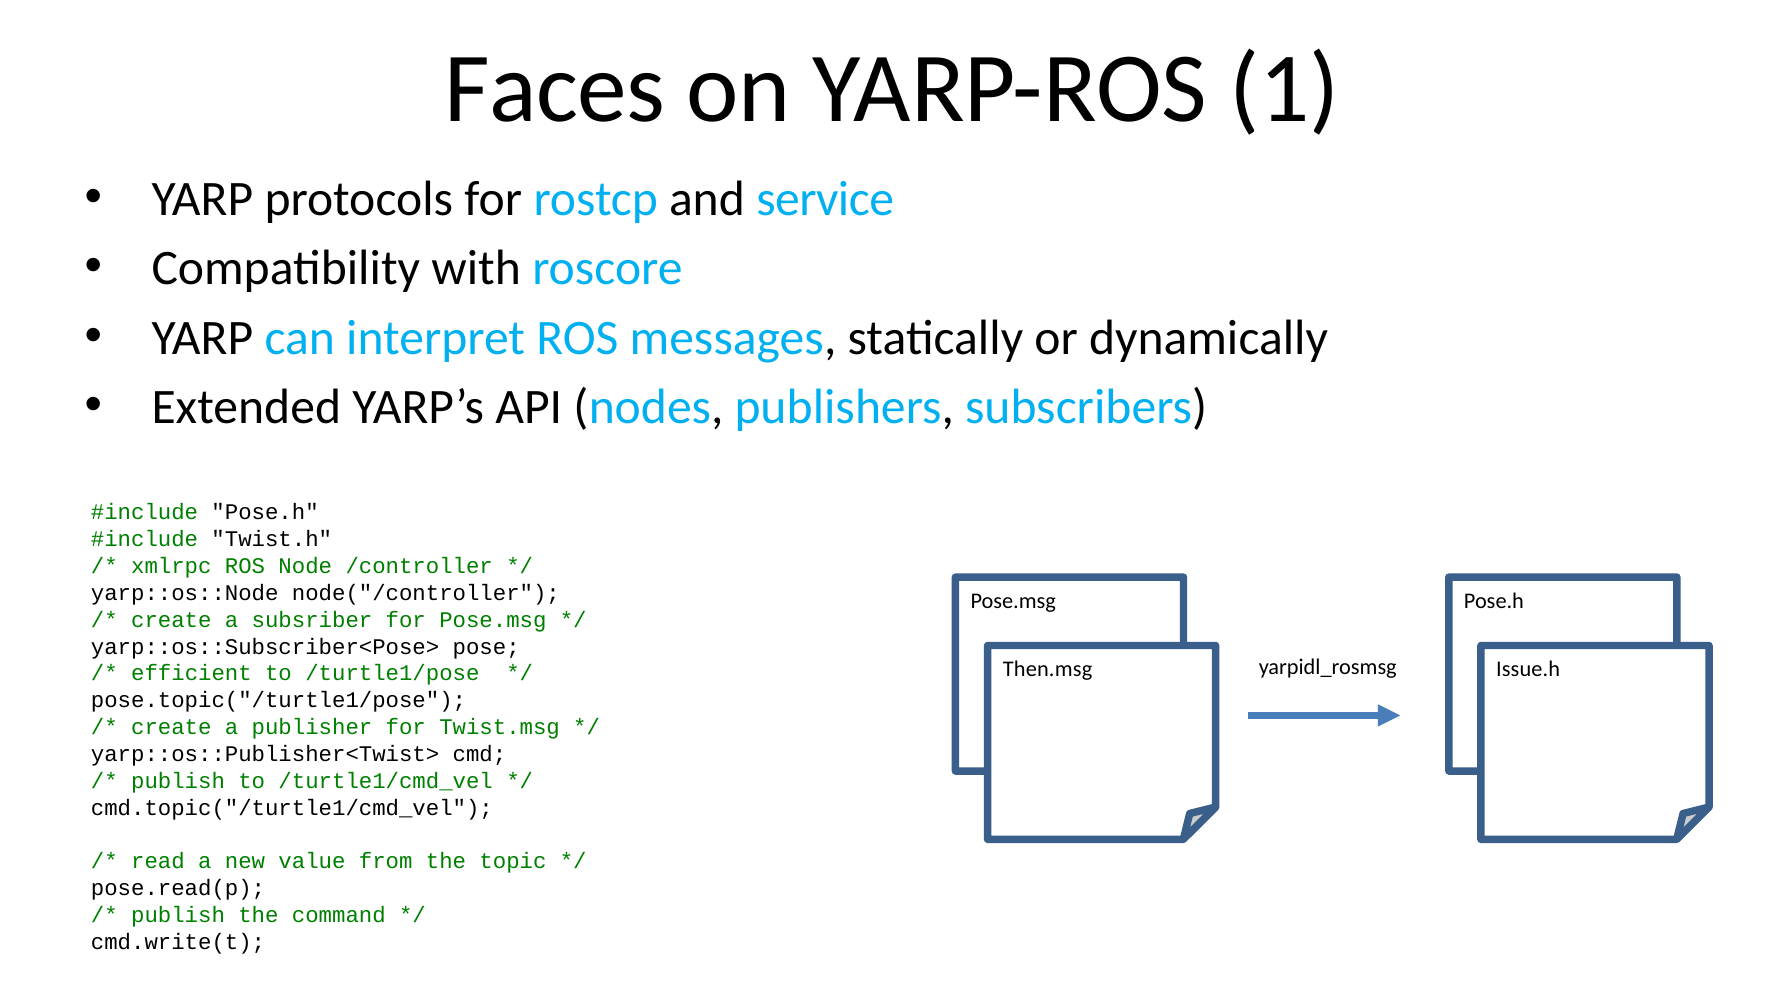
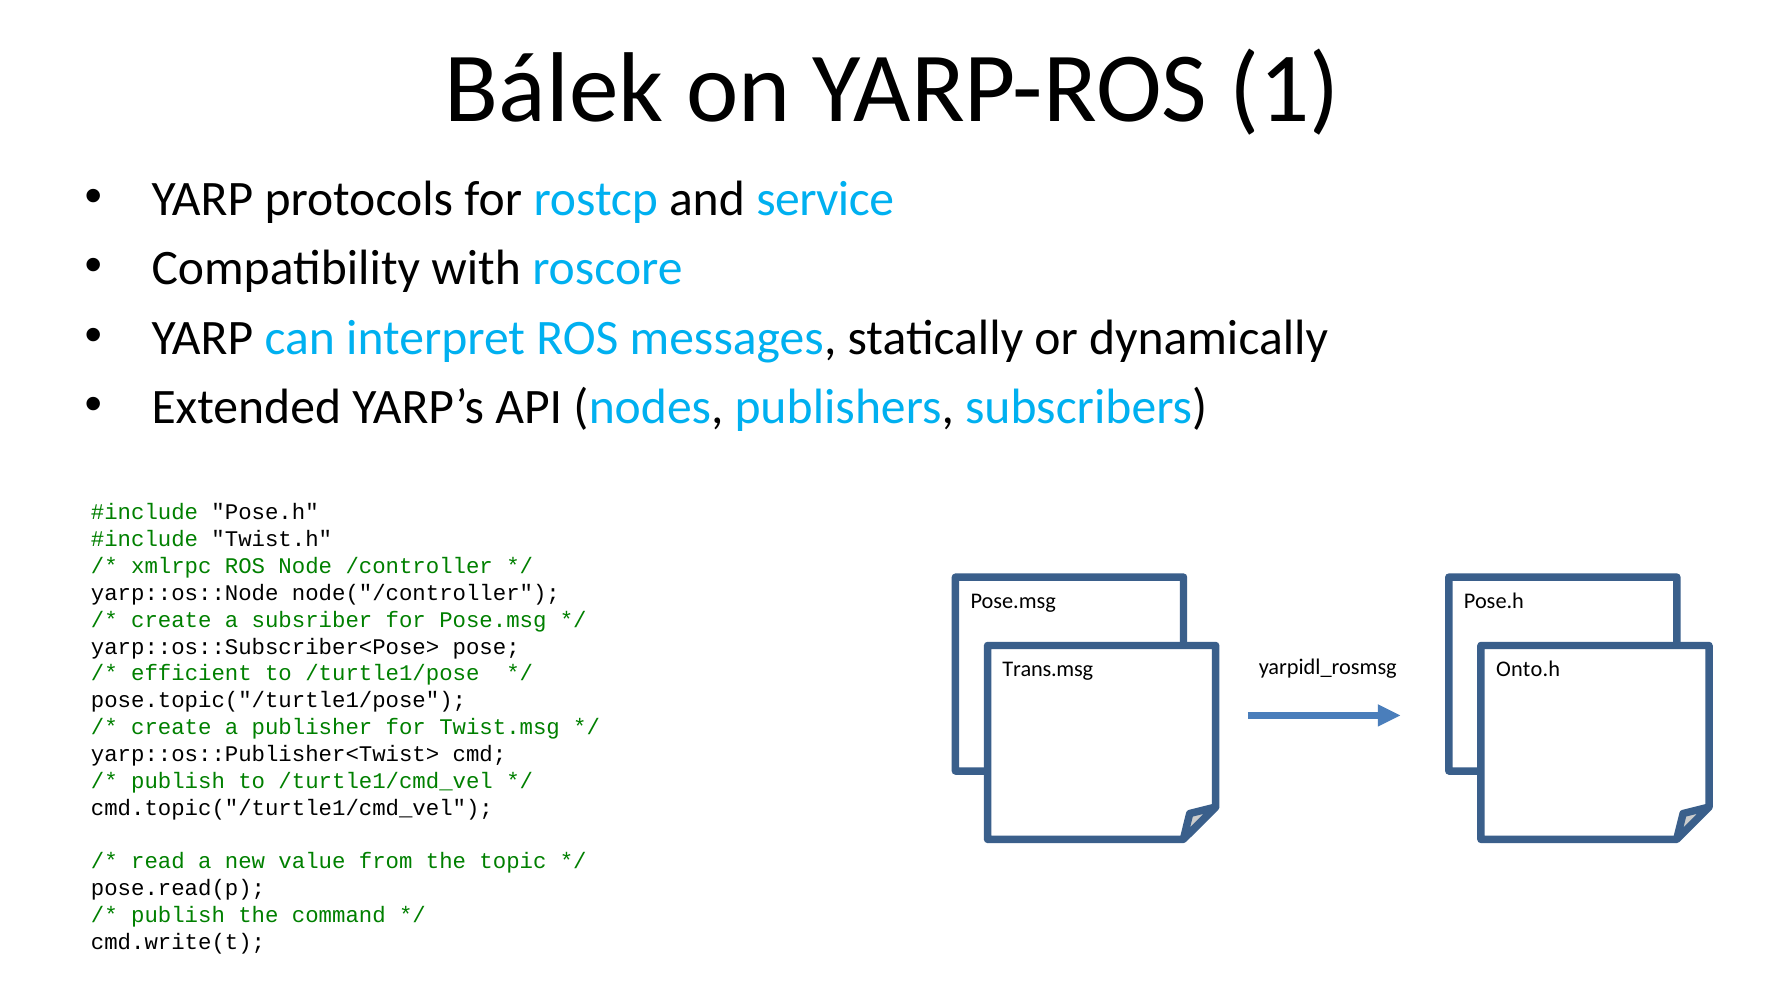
Faces: Faces -> Bálek (554, 89)
Then.msg: Then.msg -> Trans.msg (1048, 669)
Issue.h: Issue.h -> Onto.h (1528, 669)
